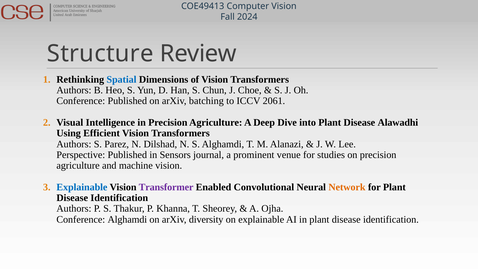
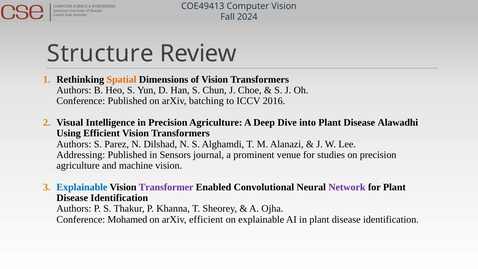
Spatial colour: blue -> orange (122, 79)
2061: 2061 -> 2016 (274, 101)
Perspective: Perspective -> Addressing (81, 155)
Network colour: orange -> purple (347, 187)
Conference Alghamdi: Alghamdi -> Mohamed (127, 219)
arXiv diversity: diversity -> efficient (206, 219)
